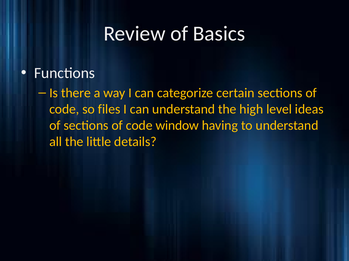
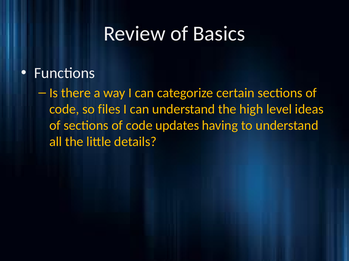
window: window -> updates (177, 126)
